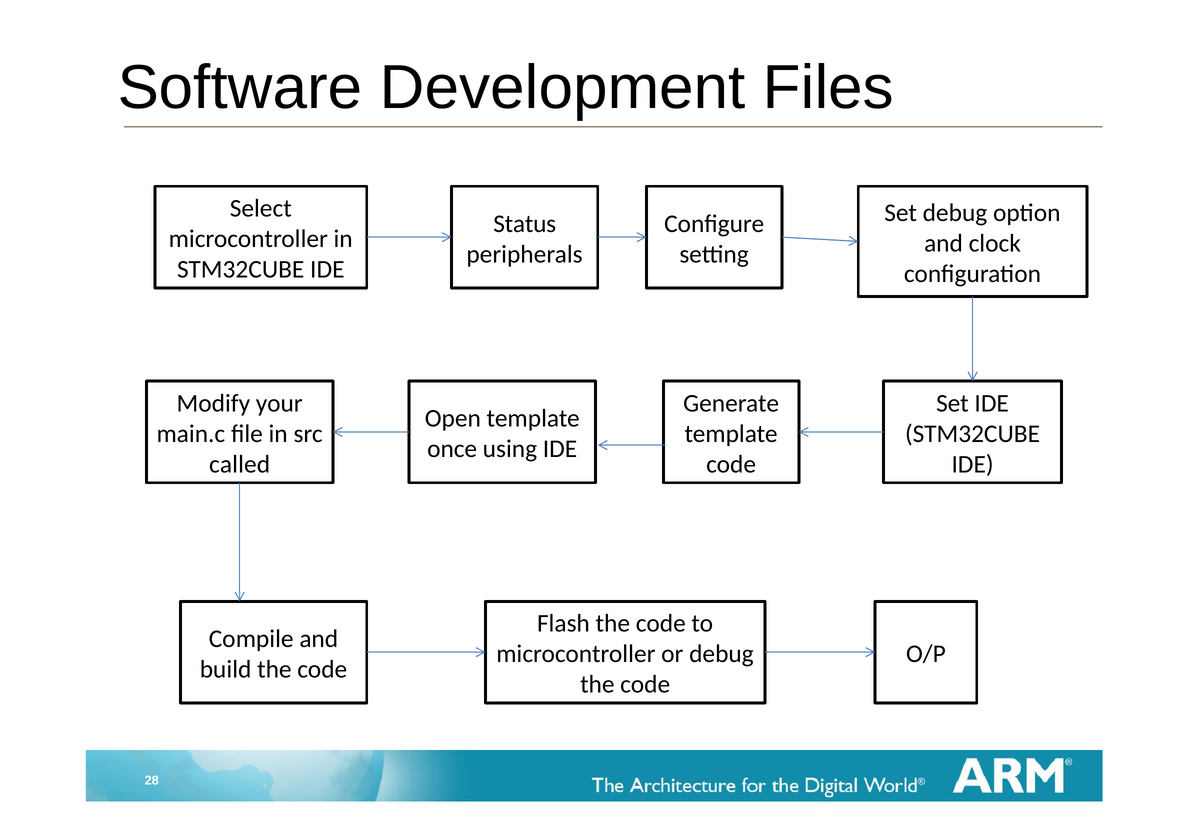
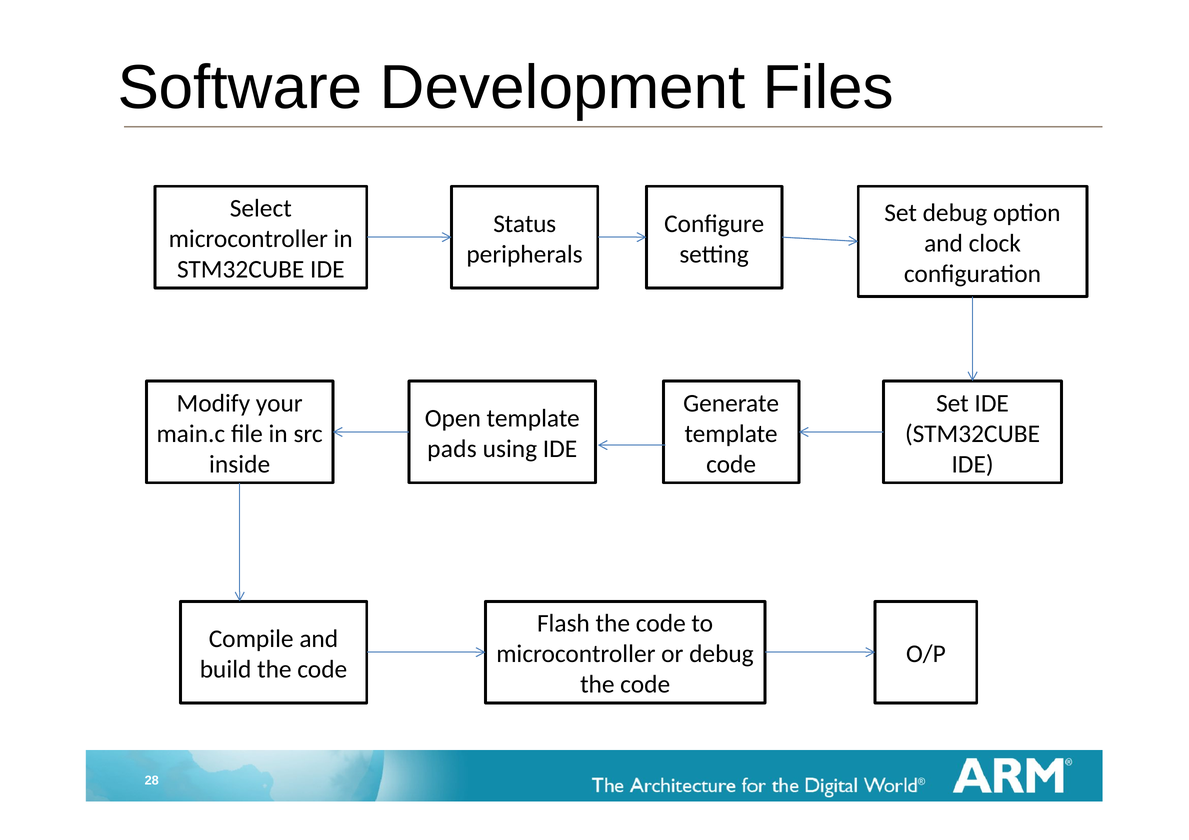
once: once -> pads (452, 449)
called: called -> inside (240, 464)
